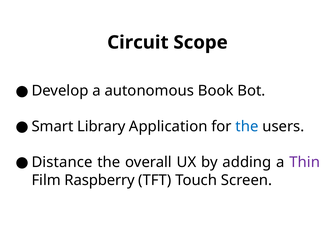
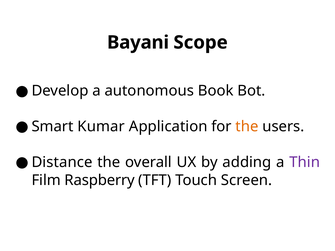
Circuit: Circuit -> Bayani (138, 42)
Library: Library -> Kumar (101, 127)
the colour: blue -> orange (247, 127)
